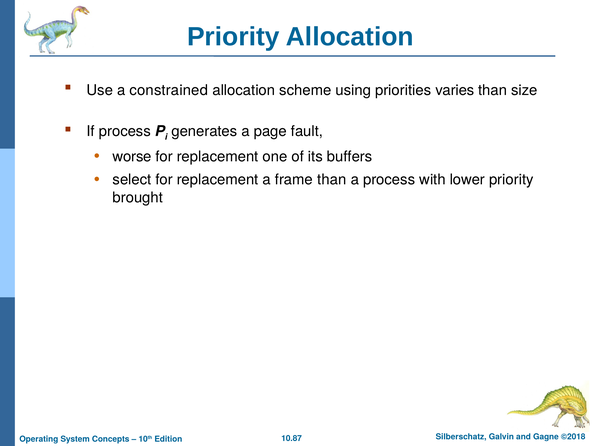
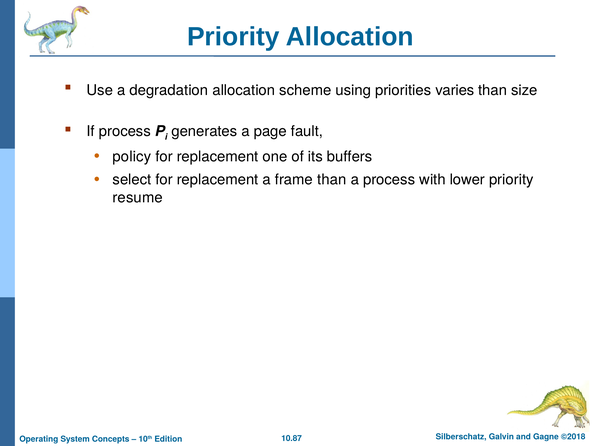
constrained: constrained -> degradation (169, 90)
worse: worse -> policy (132, 157)
brought: brought -> resume (138, 198)
